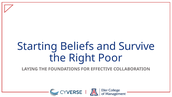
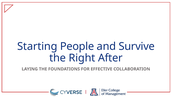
Beliefs: Beliefs -> People (77, 46)
Poor: Poor -> After (110, 58)
